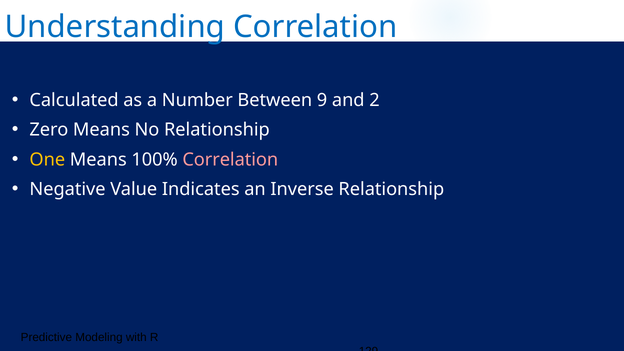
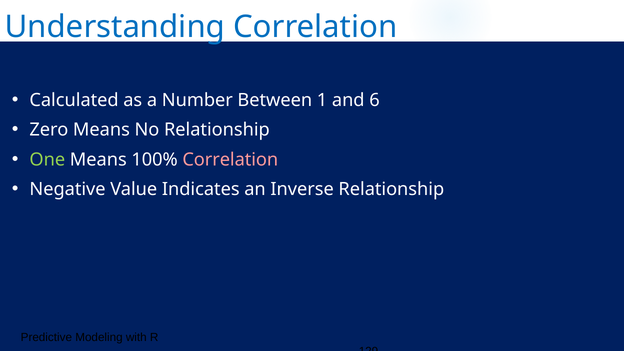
9: 9 -> 1 (322, 100)
2: 2 -> 6 (374, 100)
One colour: yellow -> light green (47, 160)
